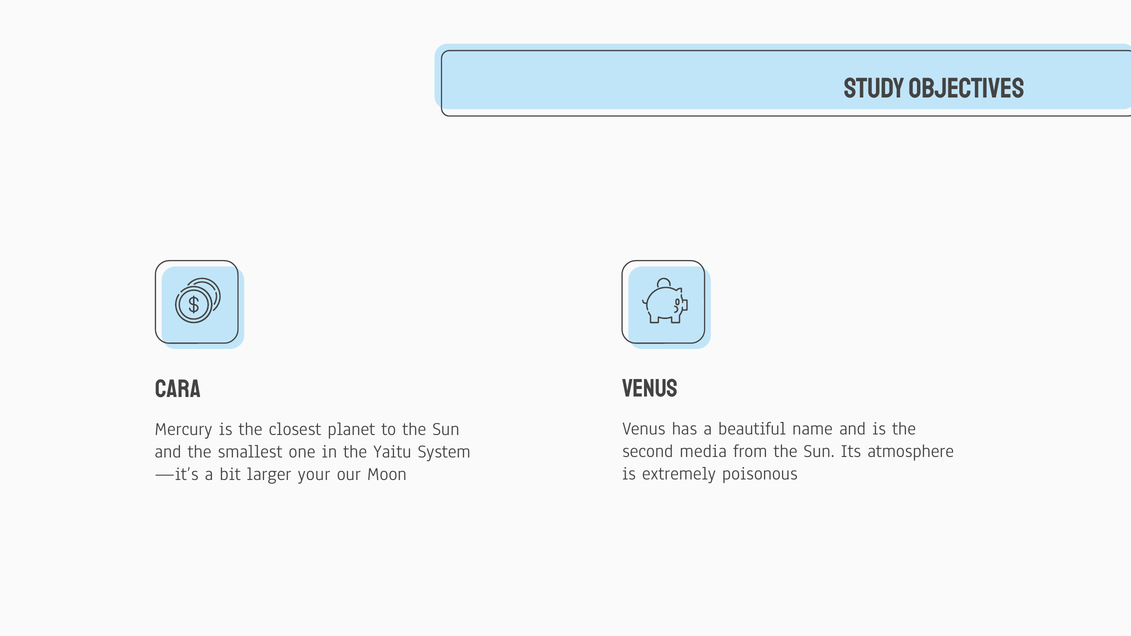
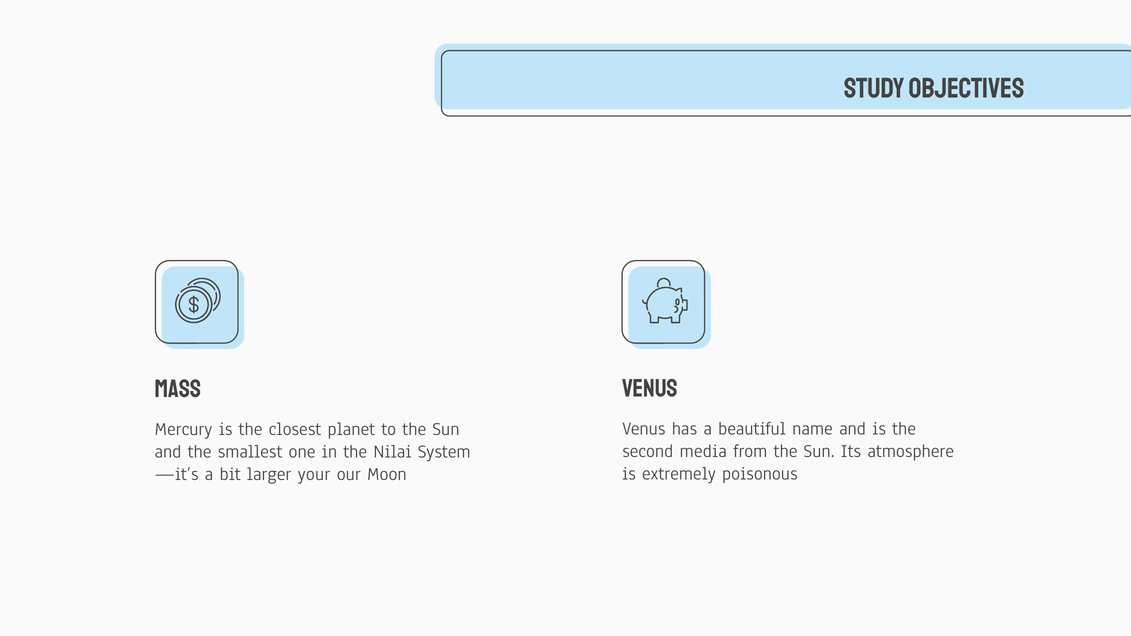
CARA: CARA -> MASS (178, 389)
Yaitu: Yaitu -> Nilai (392, 452)
